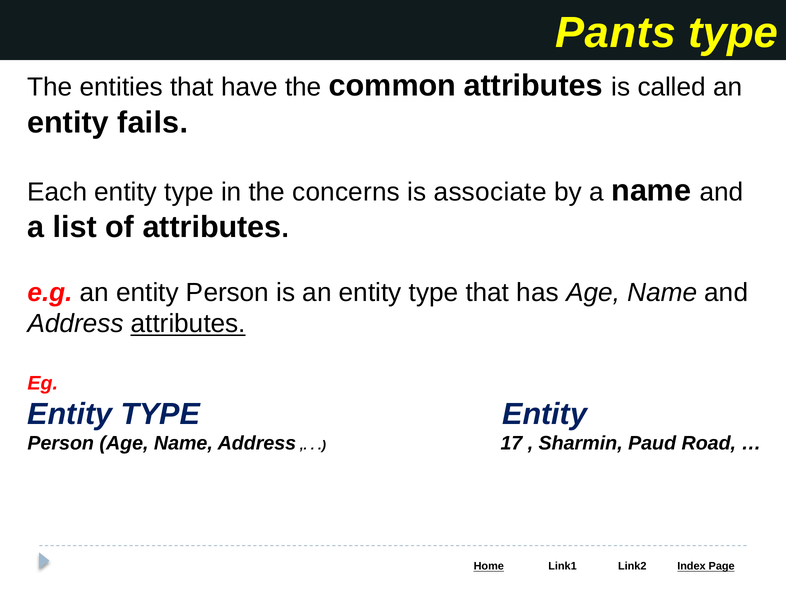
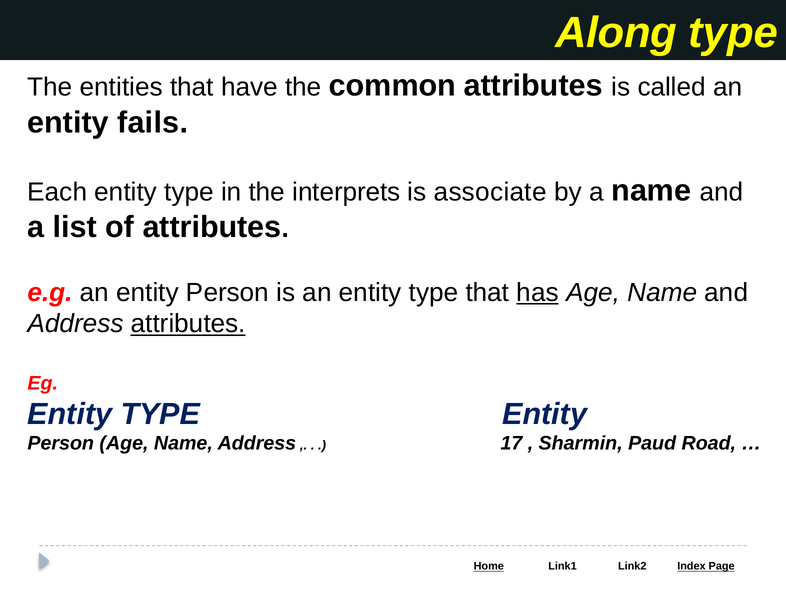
Pants: Pants -> Along (616, 33)
concerns: concerns -> interprets (346, 192)
has underline: none -> present (538, 293)
